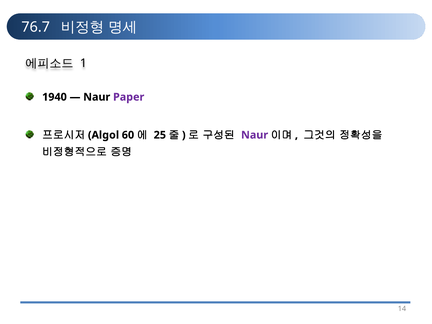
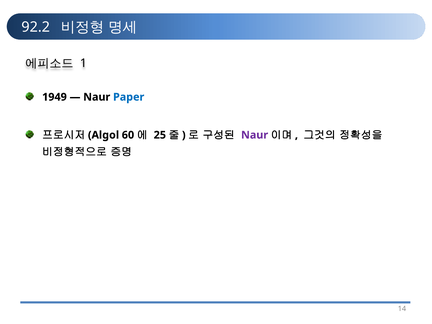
76.7: 76.7 -> 92.2 (36, 27)
1940: 1940 -> 1949 (54, 97)
Paper colour: purple -> blue (129, 97)
